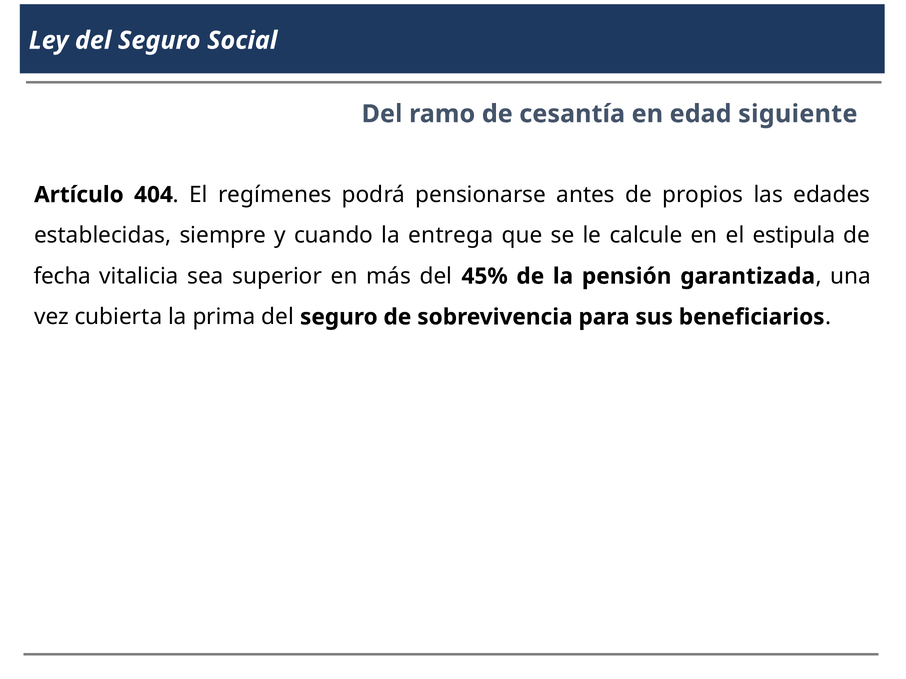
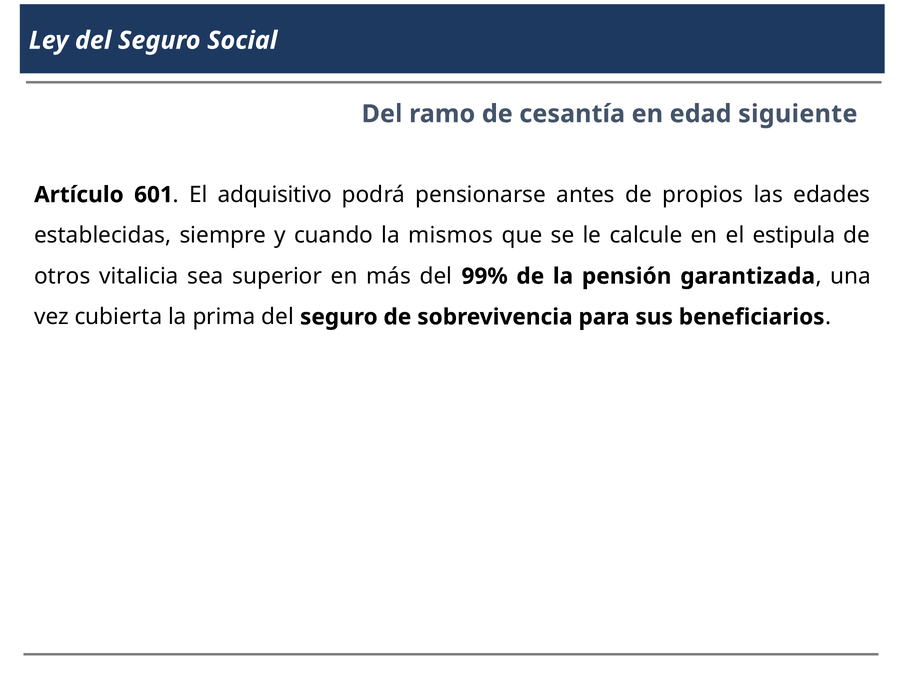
404: 404 -> 601 (153, 195)
regímenes: regímenes -> adquisitivo (275, 195)
entrega: entrega -> mismos (451, 236)
fecha: fecha -> otros (62, 276)
45%: 45% -> 99% (485, 276)
